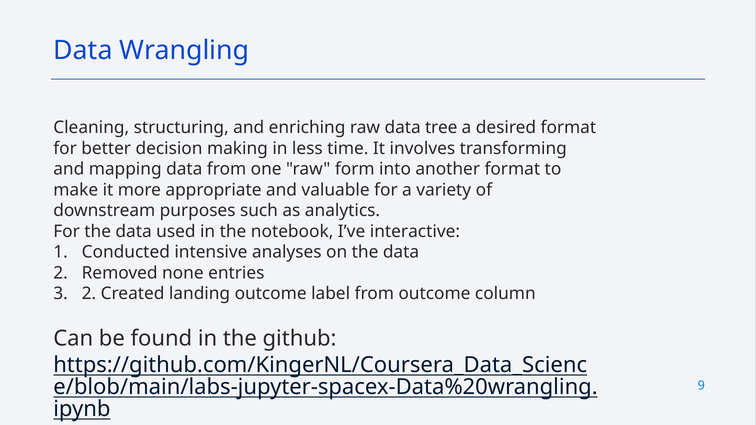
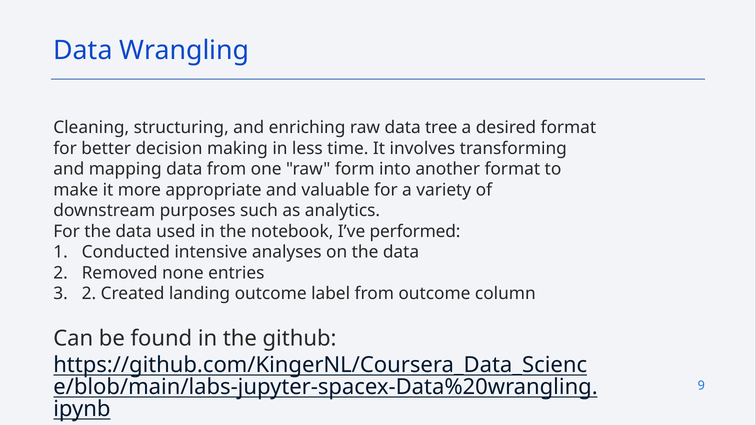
interactive: interactive -> performed (415, 232)
